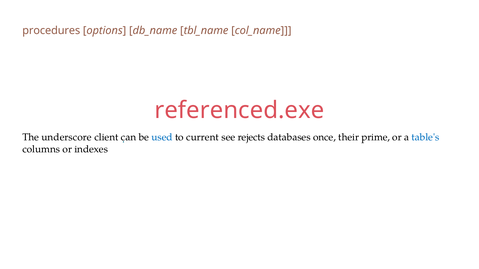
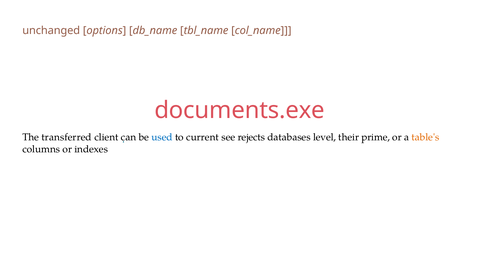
procedures: procedures -> unchanged (51, 31)
referenced.exe: referenced.exe -> documents.exe (240, 111)
underscore: underscore -> transferred (67, 138)
once: once -> level (325, 138)
table's colour: blue -> orange (426, 138)
